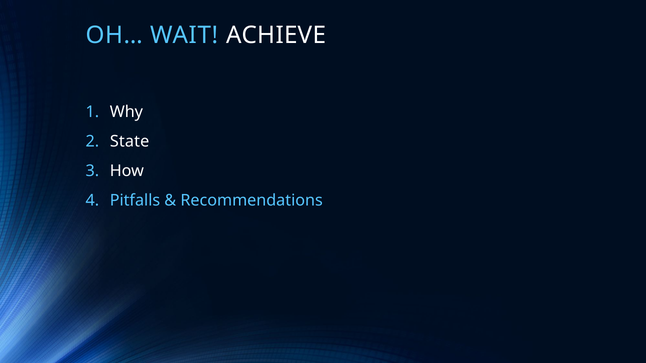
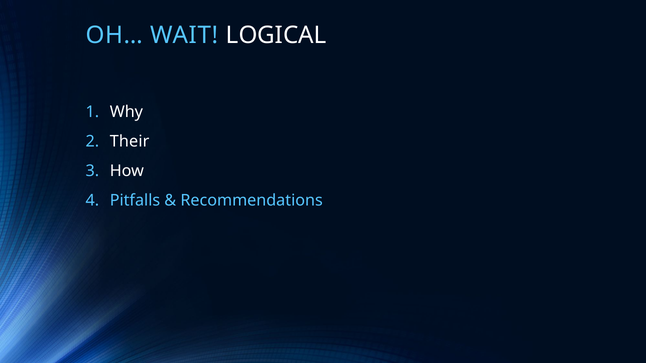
ACHIEVE: ACHIEVE -> LOGICAL (276, 36)
State: State -> Their (130, 142)
